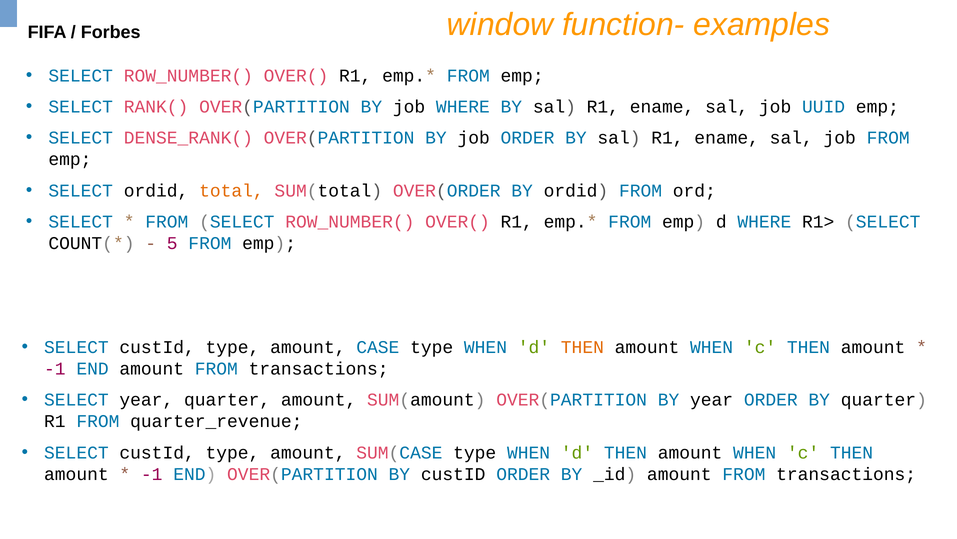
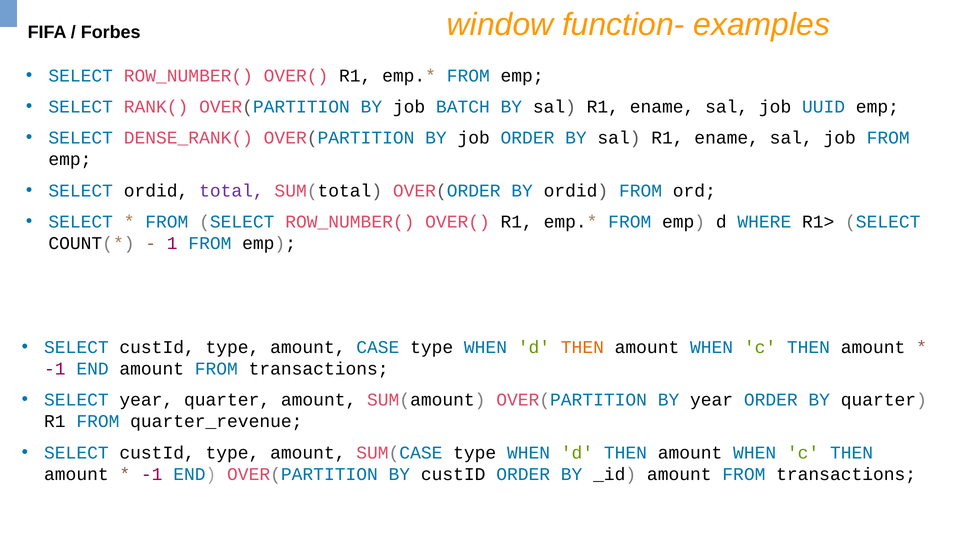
job WHERE: WHERE -> BATCH (463, 107)
total colour: orange -> purple (231, 190)
5: 5 -> 1 (172, 243)
